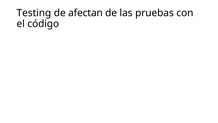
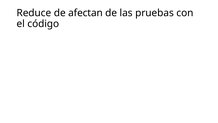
Testing: Testing -> Reduce (34, 13)
